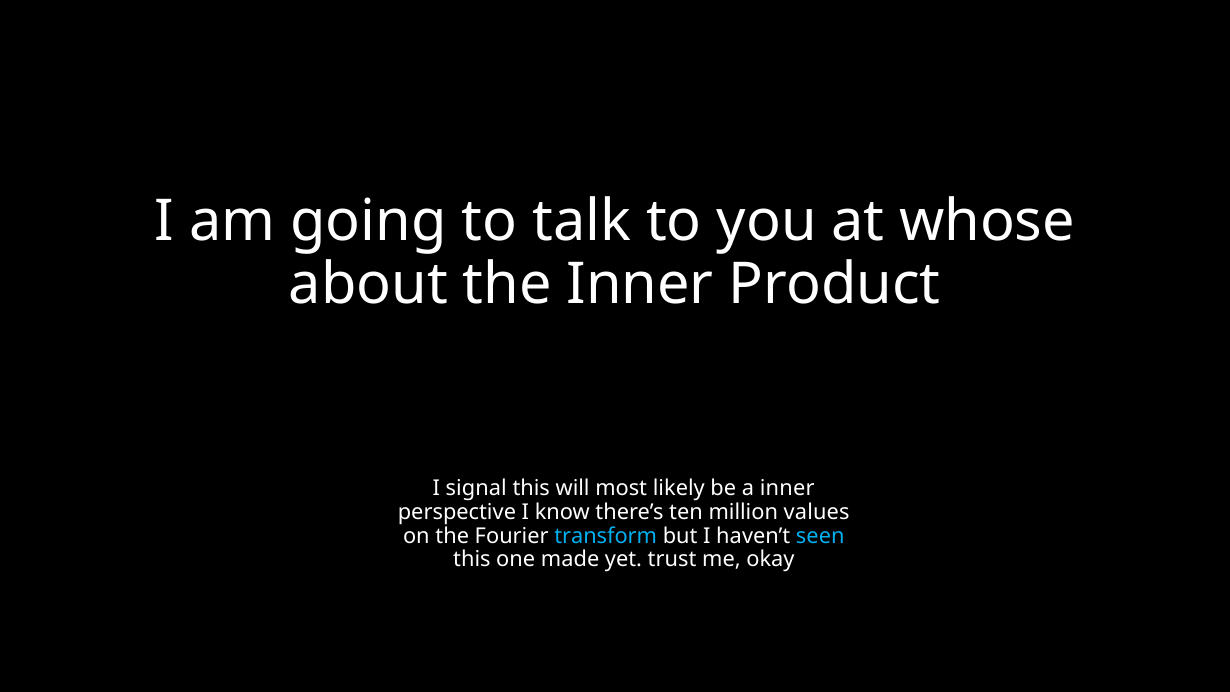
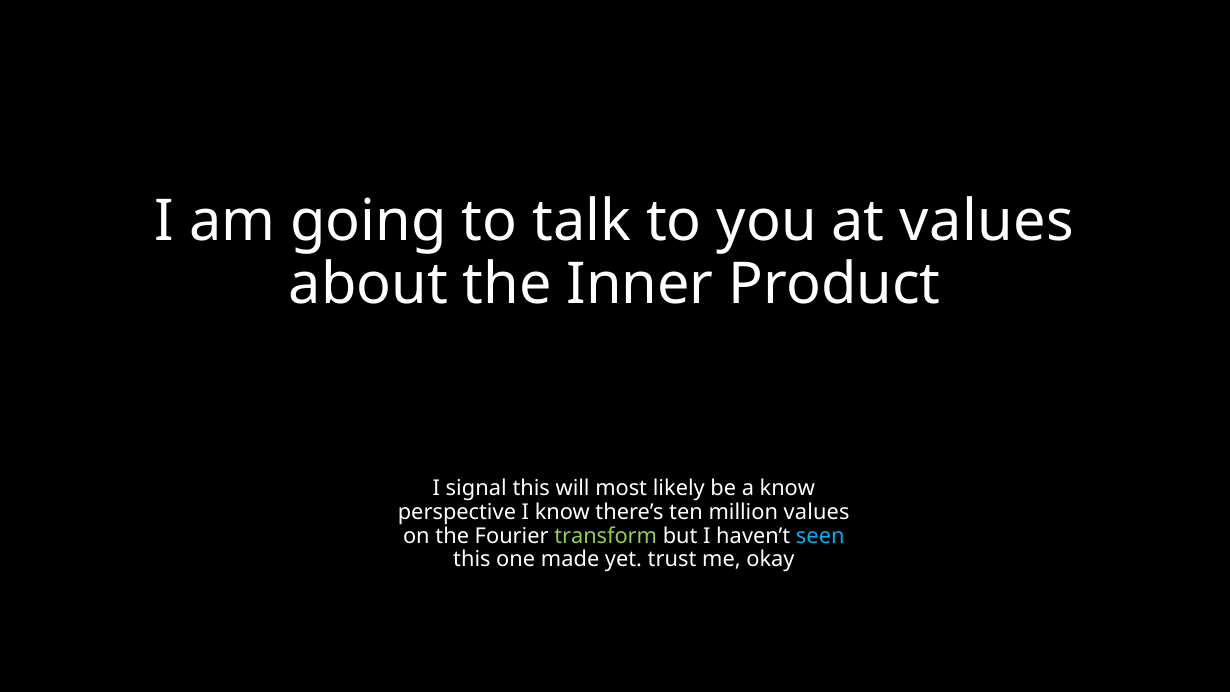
at whose: whose -> values (987, 222)
a inner: inner -> know (787, 489)
transform colour: light blue -> light green (606, 536)
